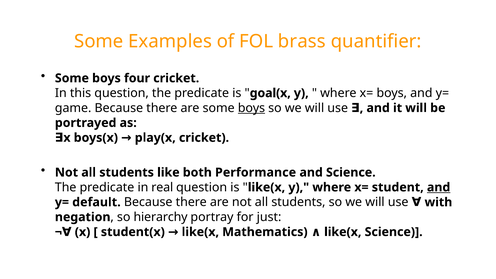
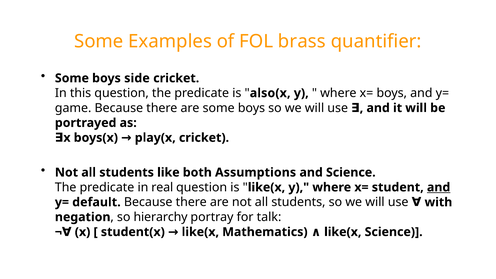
four: four -> side (137, 78)
goal(x: goal(x -> also(x (270, 93)
boys underline: present -> none (251, 108)
Performance: Performance -> Assumptions (256, 172)
just: just -> talk (269, 217)
